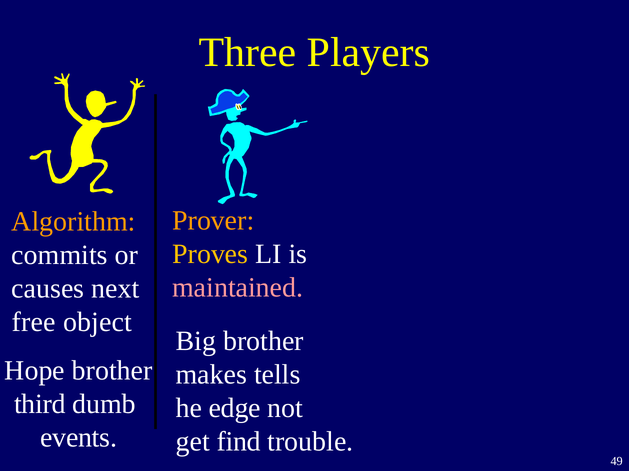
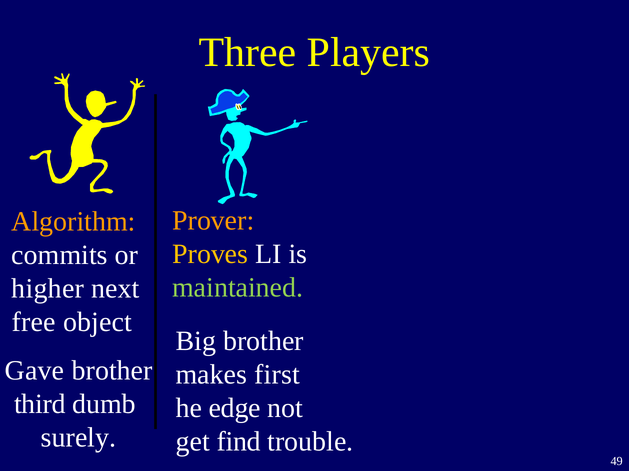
maintained colour: pink -> light green (238, 288)
causes: causes -> higher (48, 289)
Hope: Hope -> Gave (34, 371)
tells: tells -> first (277, 375)
events: events -> surely (79, 438)
